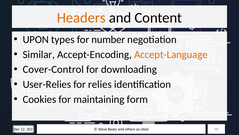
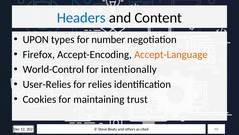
Headers colour: orange -> blue (81, 18)
Similar: Similar -> Firefox (39, 54)
Cover-Control: Cover-Control -> World-Control (53, 69)
downloading: downloading -> intentionally (129, 69)
form: form -> trust (137, 99)
